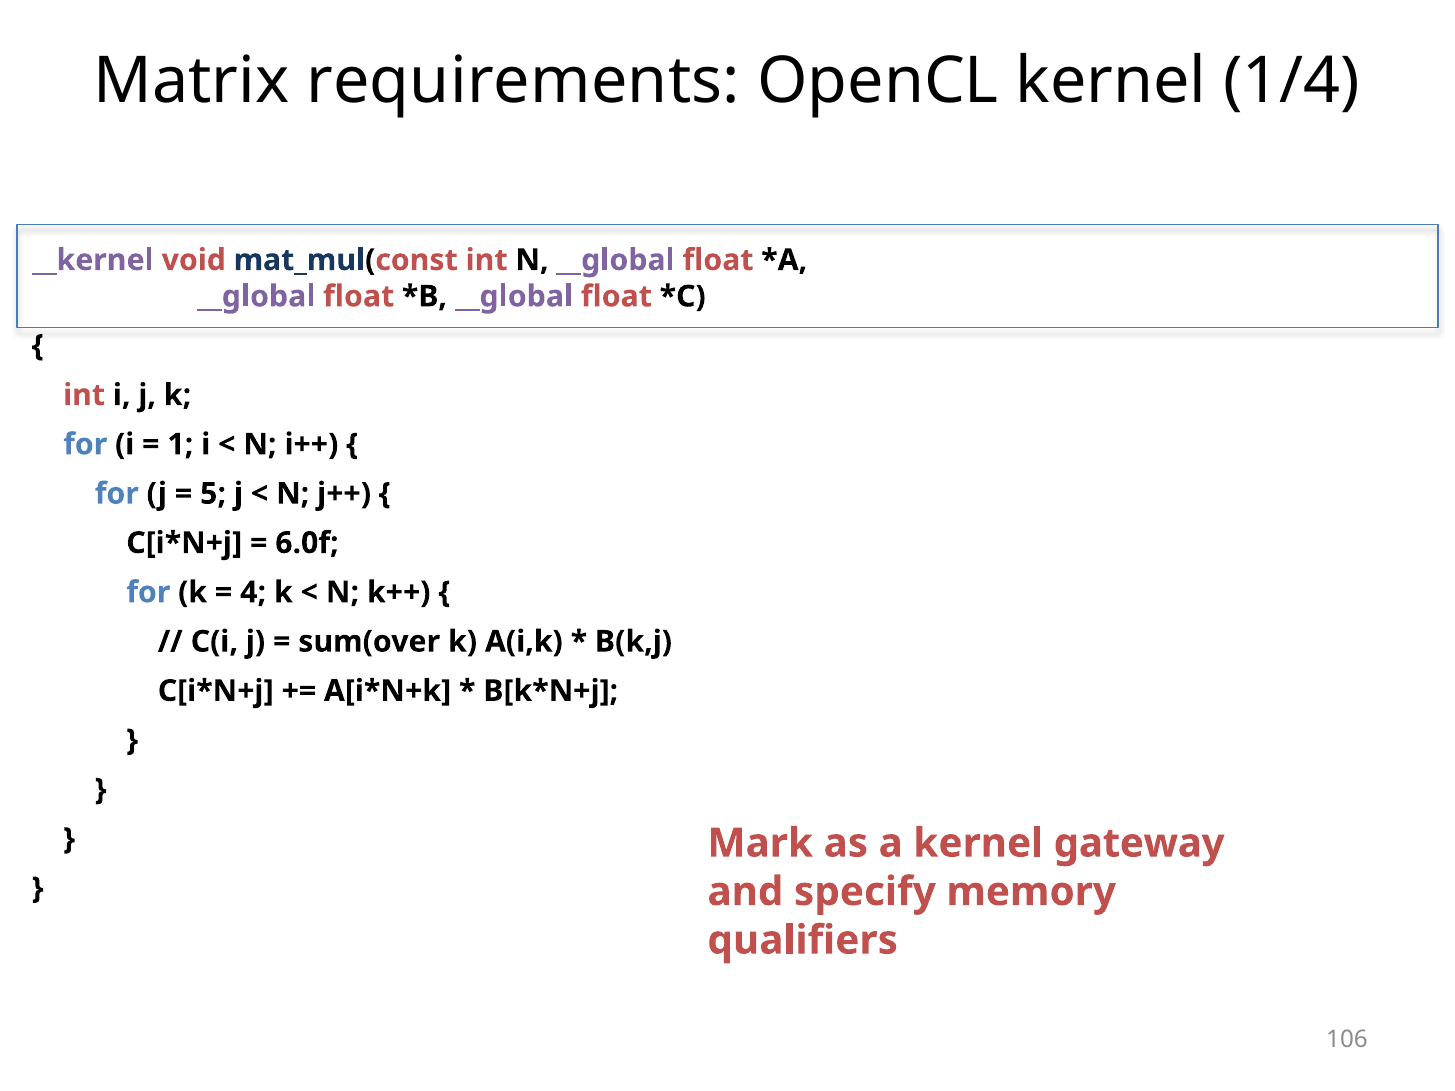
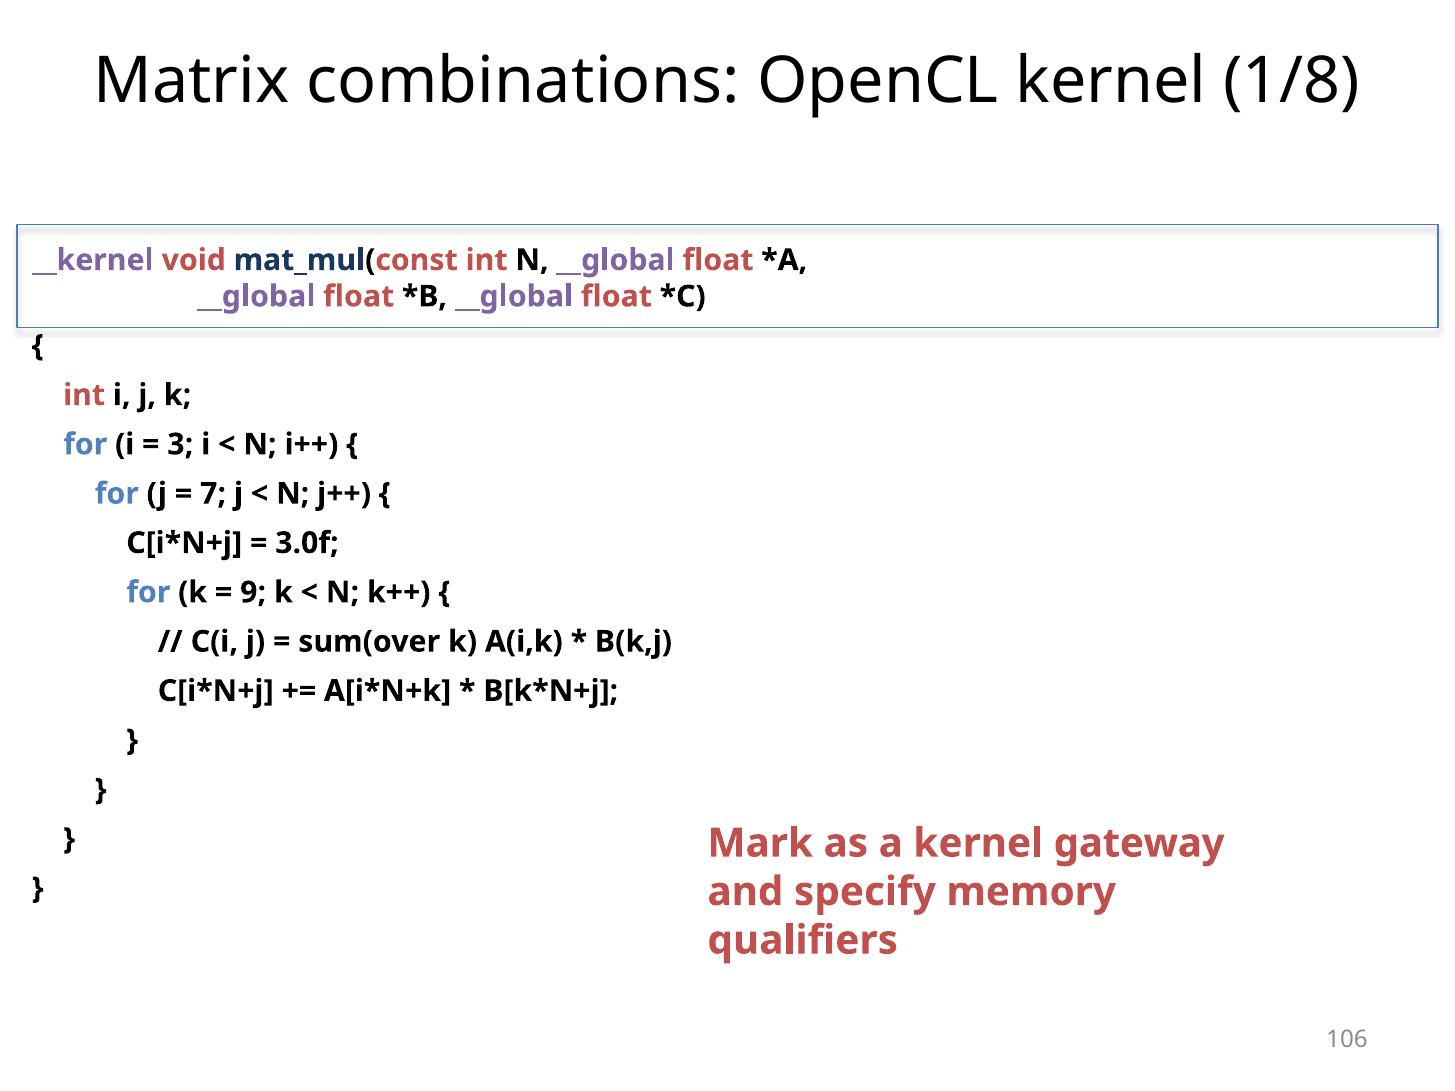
requirements: requirements -> combinations (523, 81)
1/4: 1/4 -> 1/8 (1292, 81)
1: 1 -> 3 (180, 444)
5: 5 -> 7 (213, 494)
6.0f: 6.0f -> 3.0f (307, 543)
4: 4 -> 9 (253, 592)
